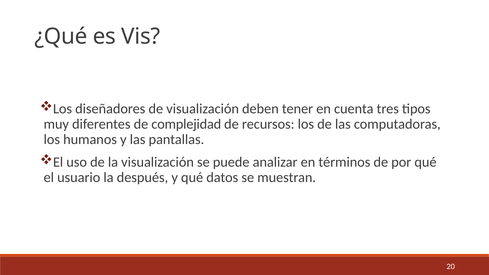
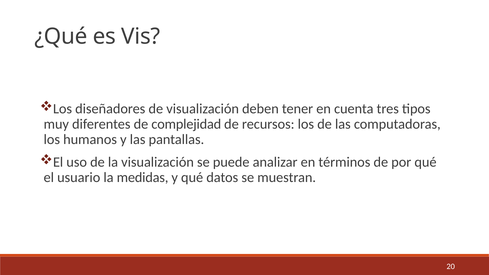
después: después -> medidas (143, 177)
